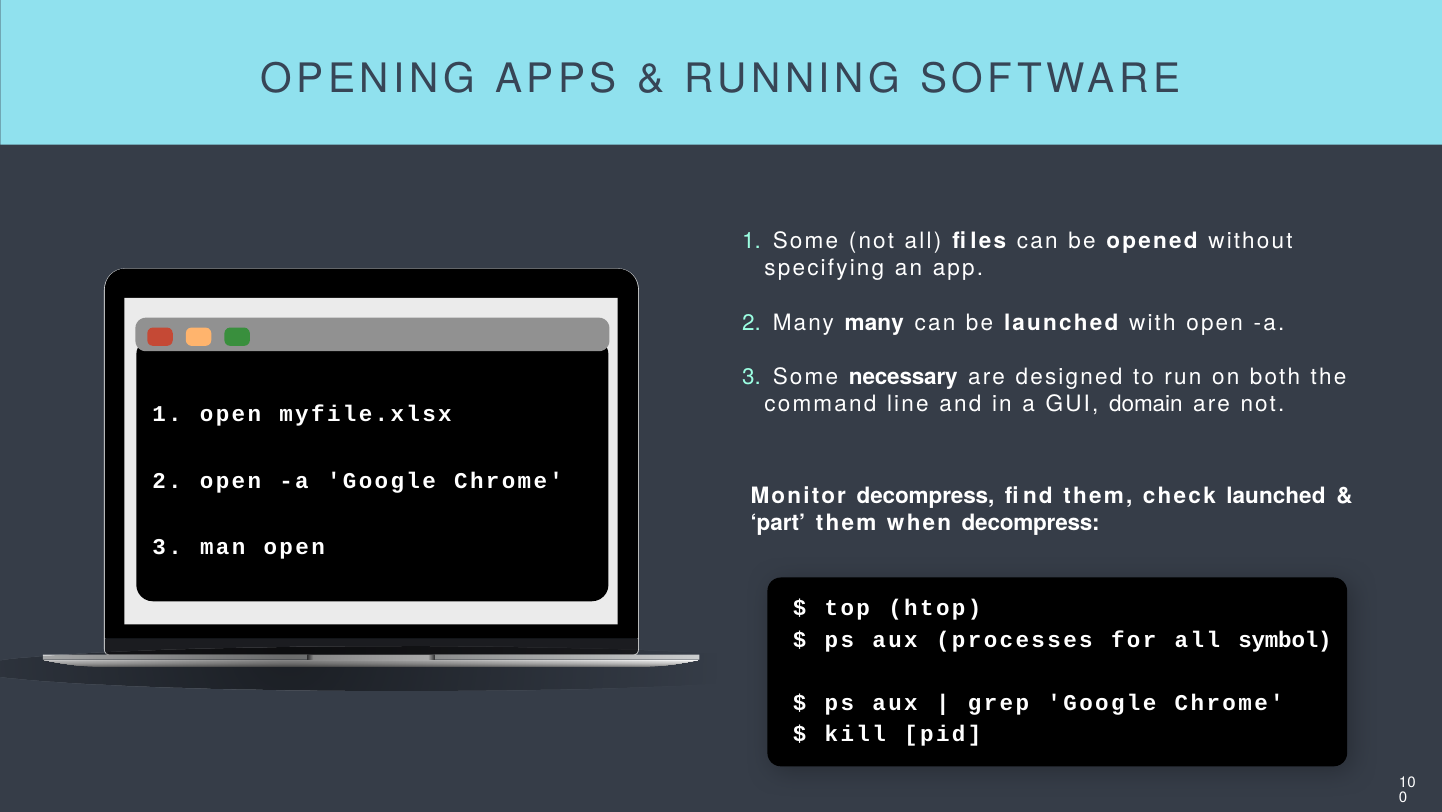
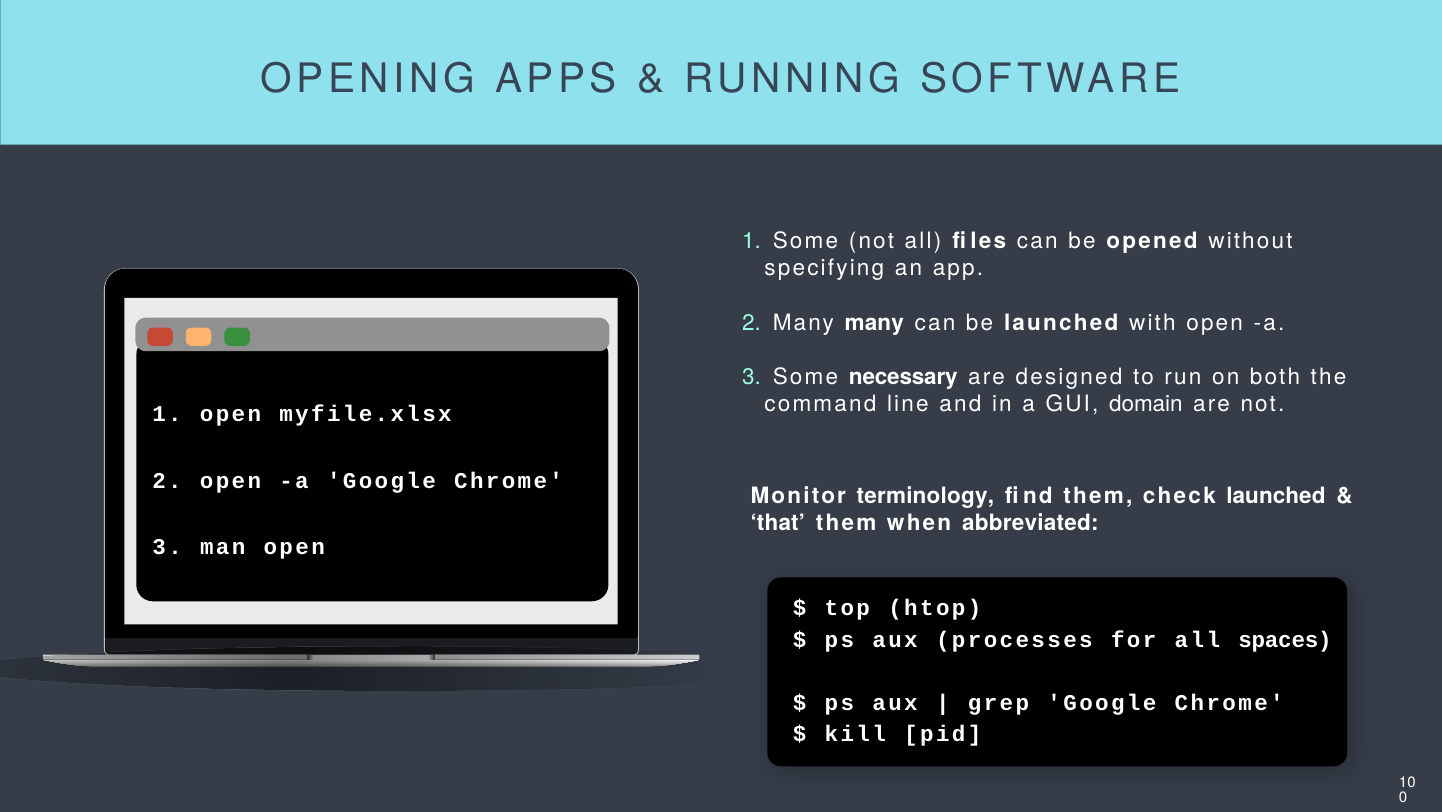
Monitor decompress: decompress -> terminology (925, 496)
part: part -> that (778, 523)
when decompress: decompress -> abbreviated (1030, 523)
symbol: symbol -> spaces (1285, 639)
